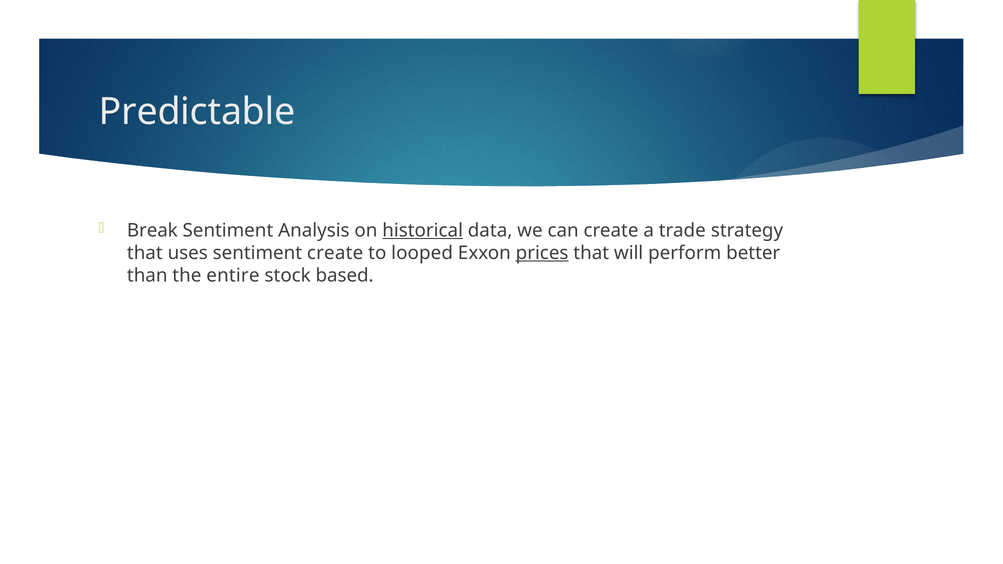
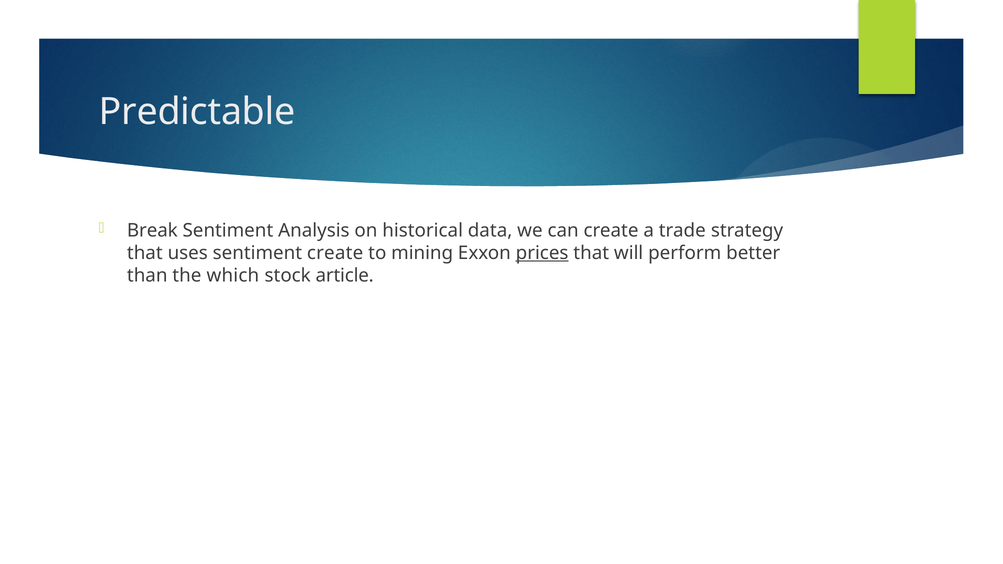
historical underline: present -> none (423, 230)
looped: looped -> mining (422, 253)
entire: entire -> which (233, 276)
based: based -> article (345, 276)
